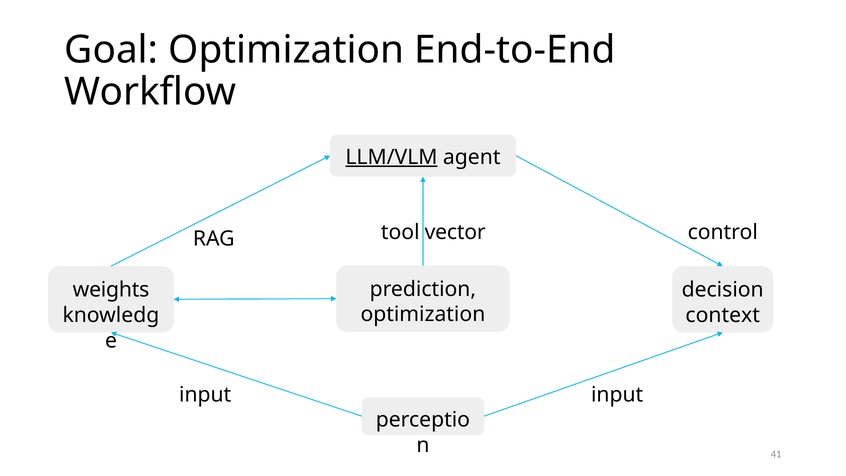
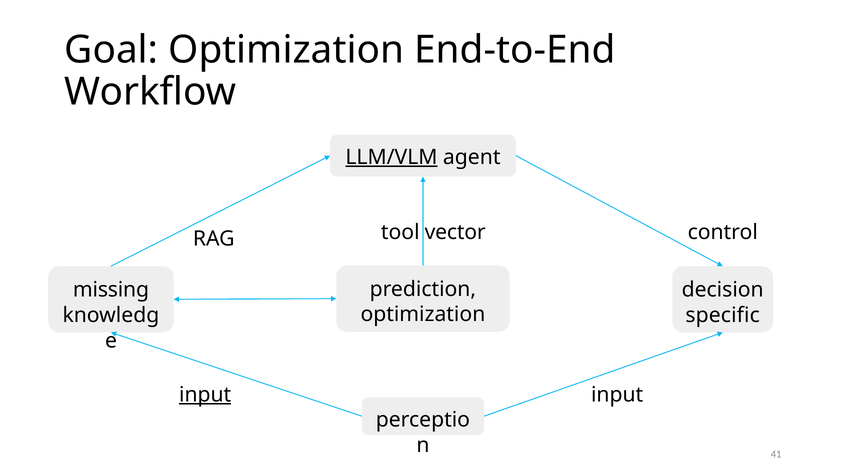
weights: weights -> missing (111, 290)
context: context -> specific (723, 315)
input underline: none -> present (205, 395)
